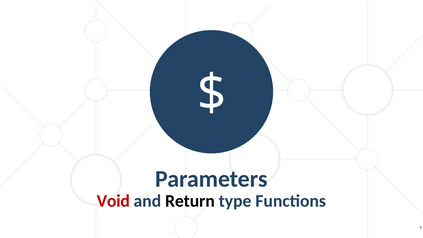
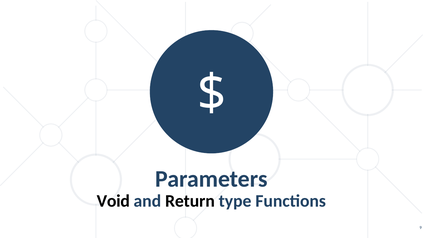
Void colour: red -> black (113, 201)
